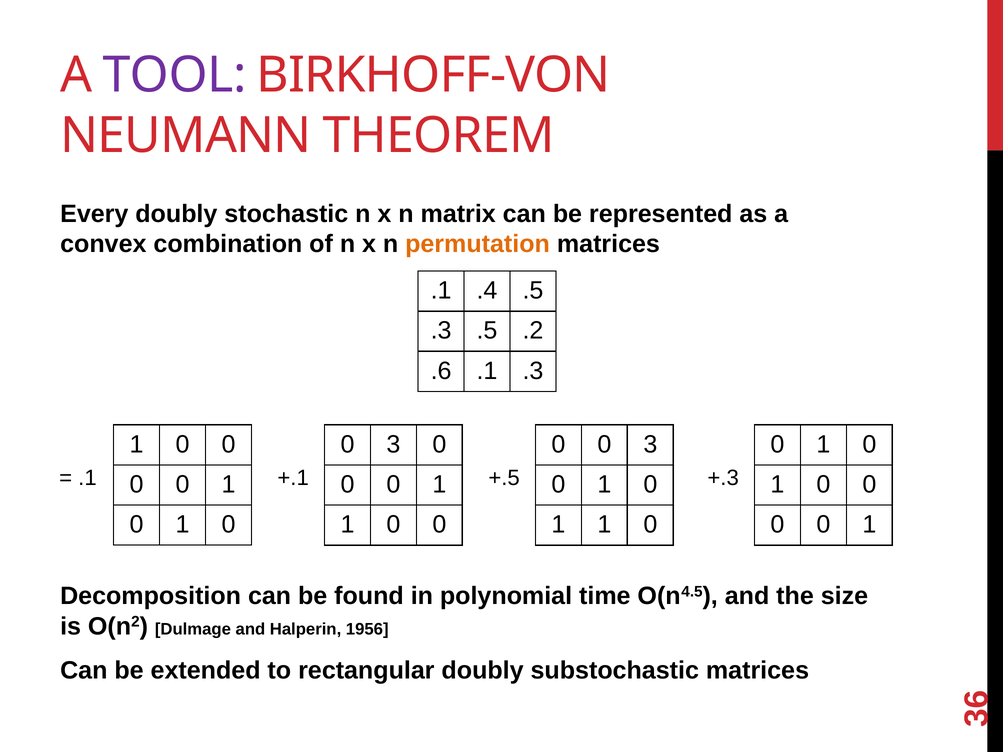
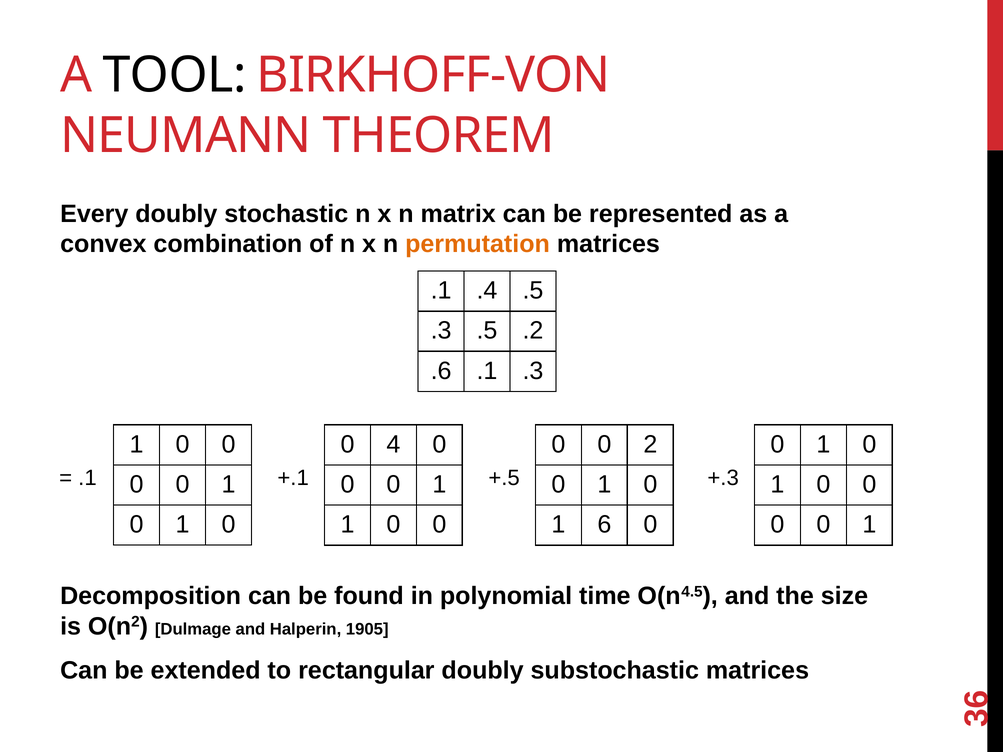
TOOL colour: purple -> black (175, 75)
3: 3 -> 4 (393, 444)
0 0 3: 3 -> 2 (650, 444)
1: 1 -> 6 (604, 525)
1956: 1956 -> 1905 (367, 629)
